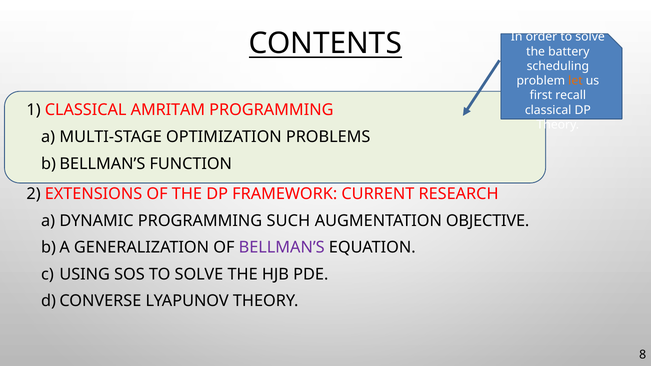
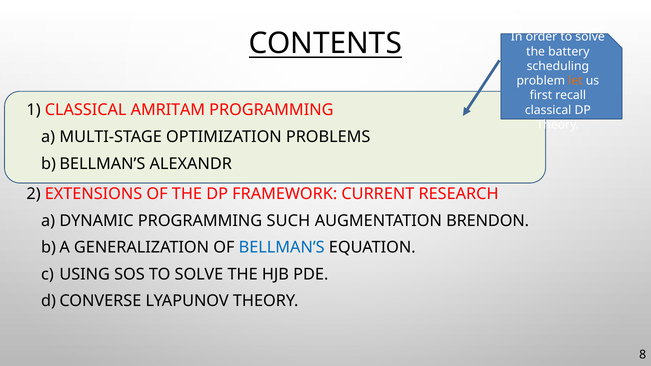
FUNCTION: FUNCTION -> ALEXANDR (191, 164)
OBJECTIVE: OBJECTIVE -> BRENDON (488, 221)
BELLMAN’S colour: purple -> blue (282, 248)
